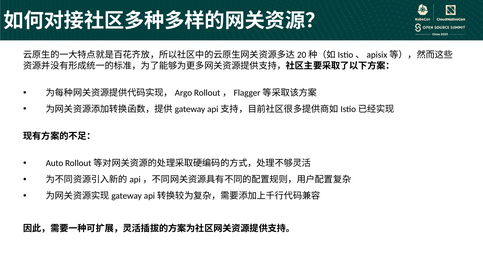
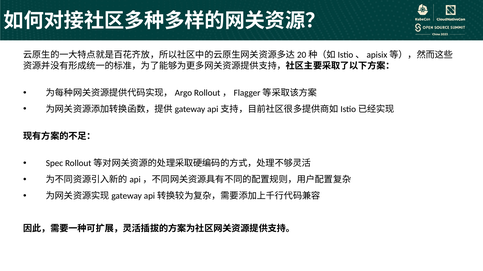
Auto: Auto -> Spec (54, 164)
